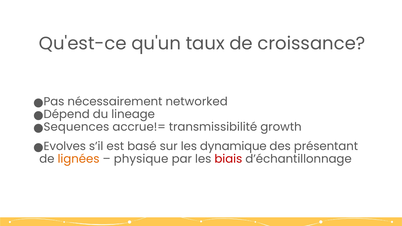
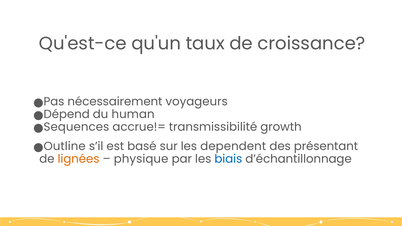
networked: networked -> voyageurs (197, 102)
lineage: lineage -> human (133, 114)
Evolves: Evolves -> Outline (65, 146)
dynamique: dynamique -> dependent (233, 146)
biais colour: red -> blue (228, 159)
